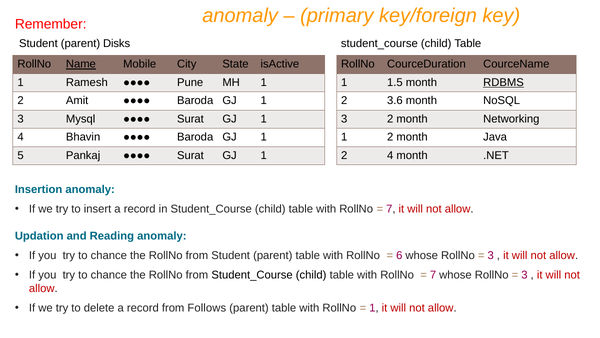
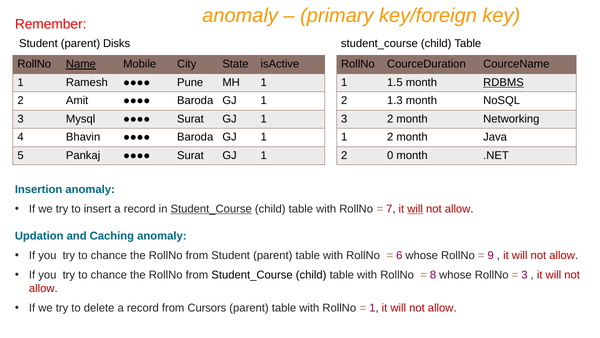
3.6: 3.6 -> 1.3 (395, 101)
2 4: 4 -> 0 (390, 155)
Student_Course underline: none -> present (211, 209)
will underline: none -> present (415, 209)
Reading: Reading -> Caching (112, 236)
3: 3 -> 9 (491, 255)
7: 7 -> 8 (433, 275)
Follows: Follows -> Cursors (207, 308)
